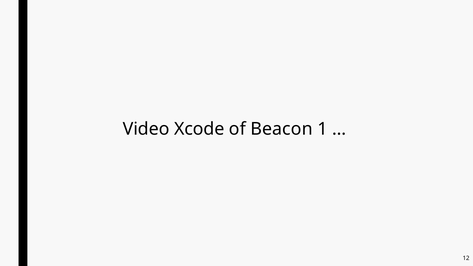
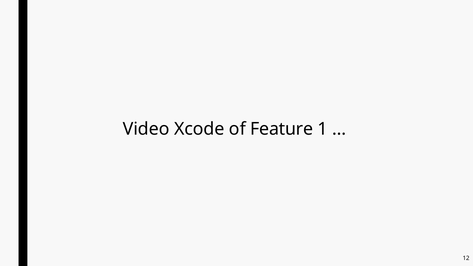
Beacon: Beacon -> Feature (282, 129)
